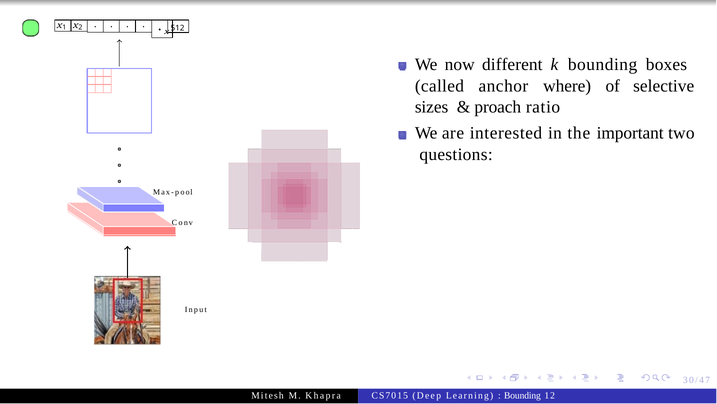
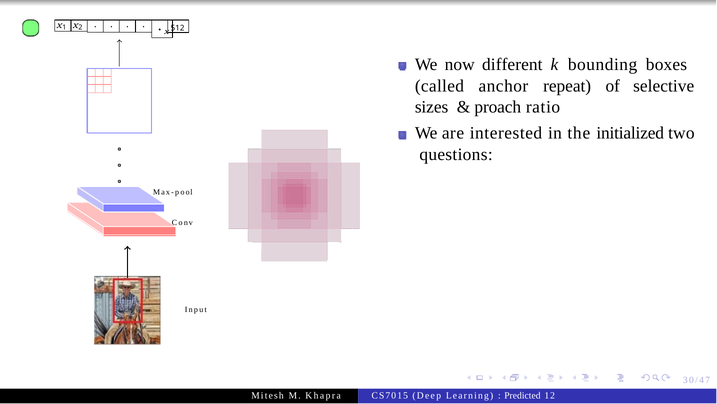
where: where -> repeat (567, 86)
important: important -> initialized (630, 133)
Bounding: Bounding -> Predicted (522, 395)
